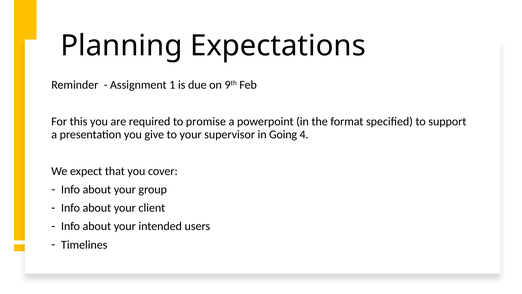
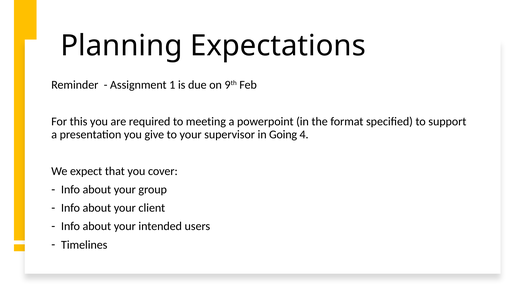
promise: promise -> meeting (206, 121)
